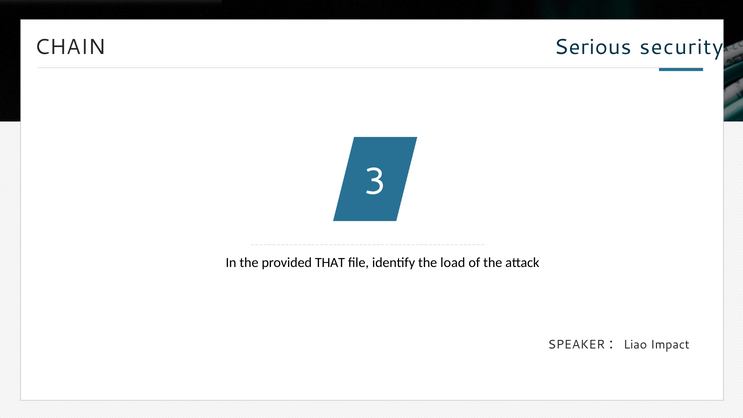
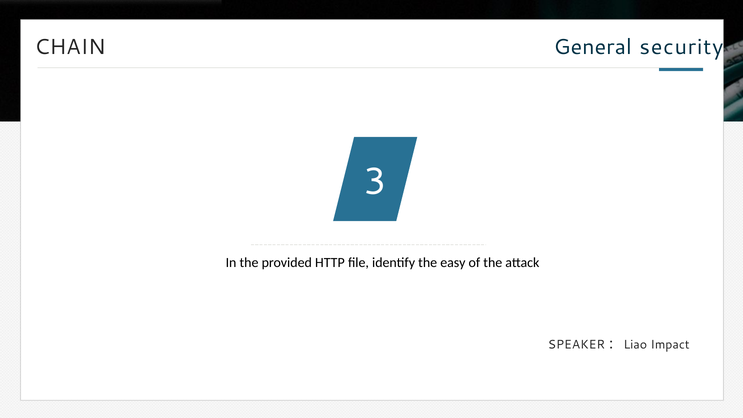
Serious: Serious -> General (593, 47)
THAT: THAT -> HTTP (330, 262)
load: load -> easy (453, 262)
